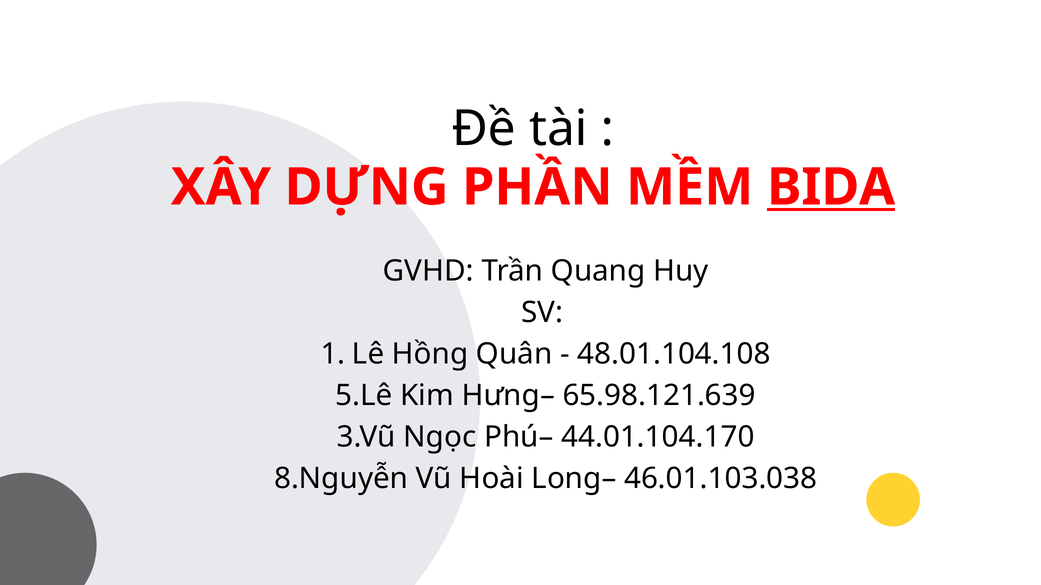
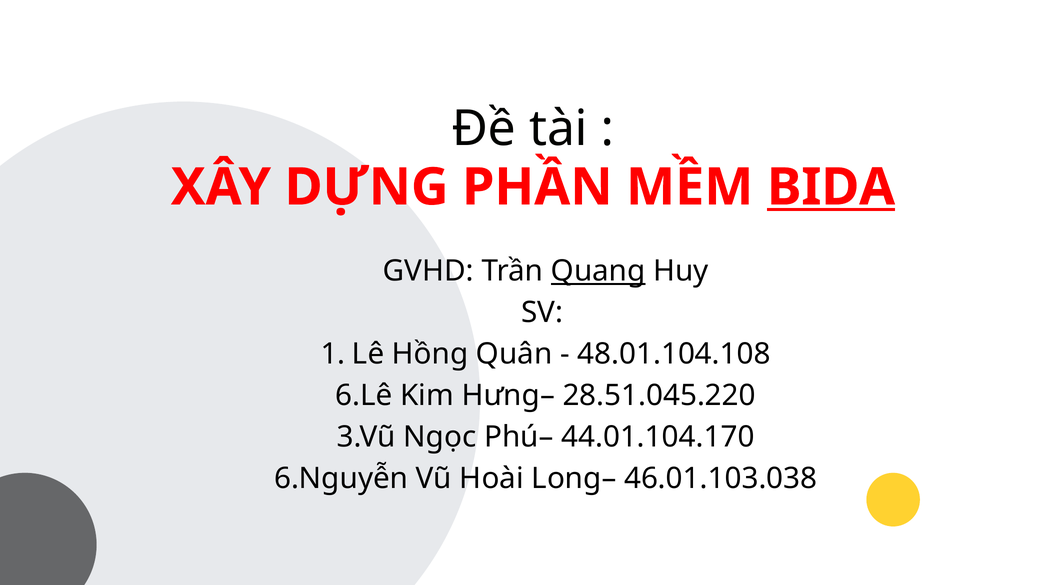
Quang underline: none -> present (598, 271)
5.Lê: 5.Lê -> 6.Lê (364, 396)
65.98.121.639: 65.98.121.639 -> 28.51.045.220 (659, 396)
8.Nguyễn: 8.Nguyễn -> 6.Nguyễn (341, 479)
